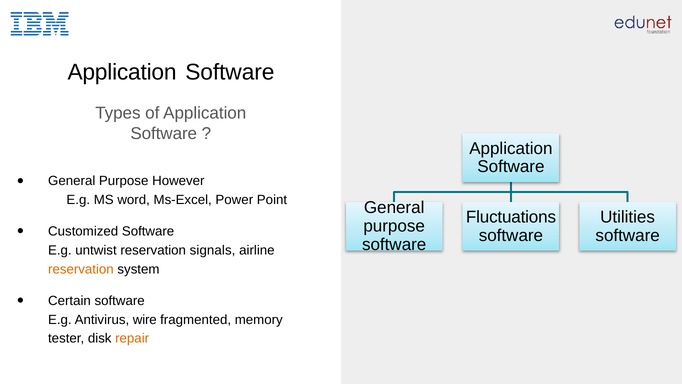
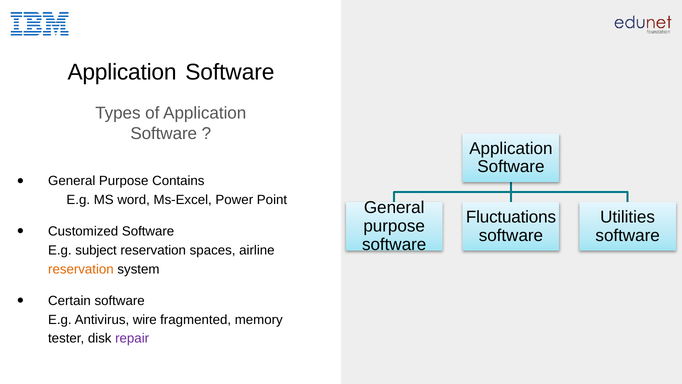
However: However -> Contains (178, 181)
untwist: untwist -> subject (96, 250)
signals: signals -> spaces (213, 250)
repair colour: orange -> purple (132, 338)
